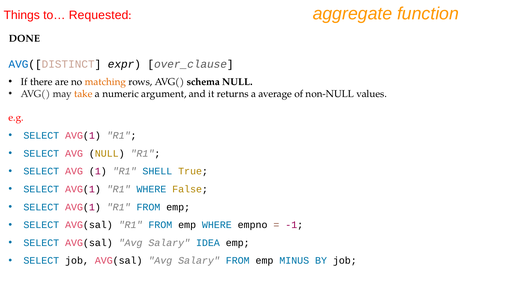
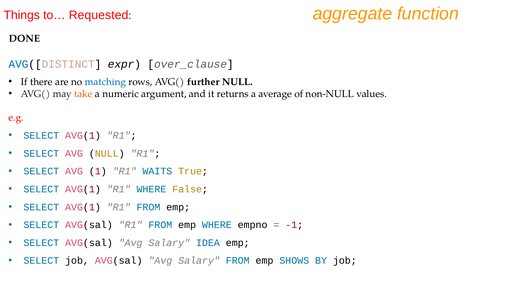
matching colour: orange -> blue (105, 82)
schema: schema -> further (203, 82)
SHELL: SHELL -> WAITS (157, 171)
MINUS: MINUS -> SHOWS (294, 260)
